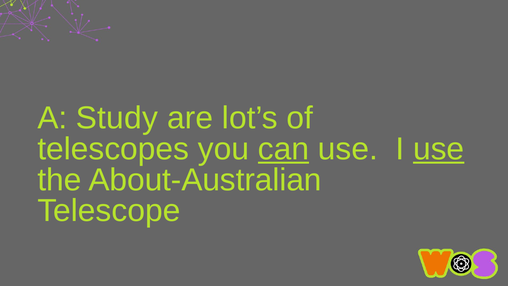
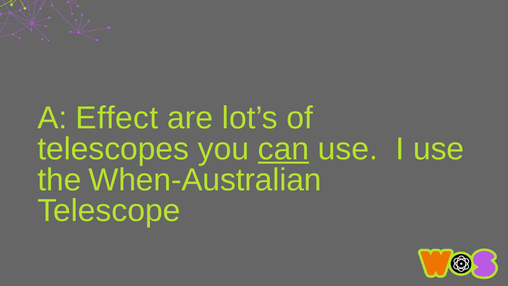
Study: Study -> Effect (117, 118)
use underline: present -> none (439, 149)
About-Australian: About-Australian -> When-Australian (205, 180)
